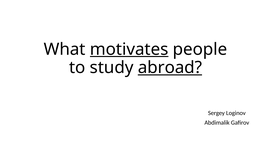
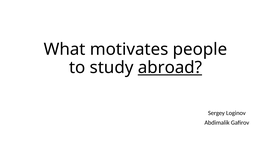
motivates underline: present -> none (129, 49)
